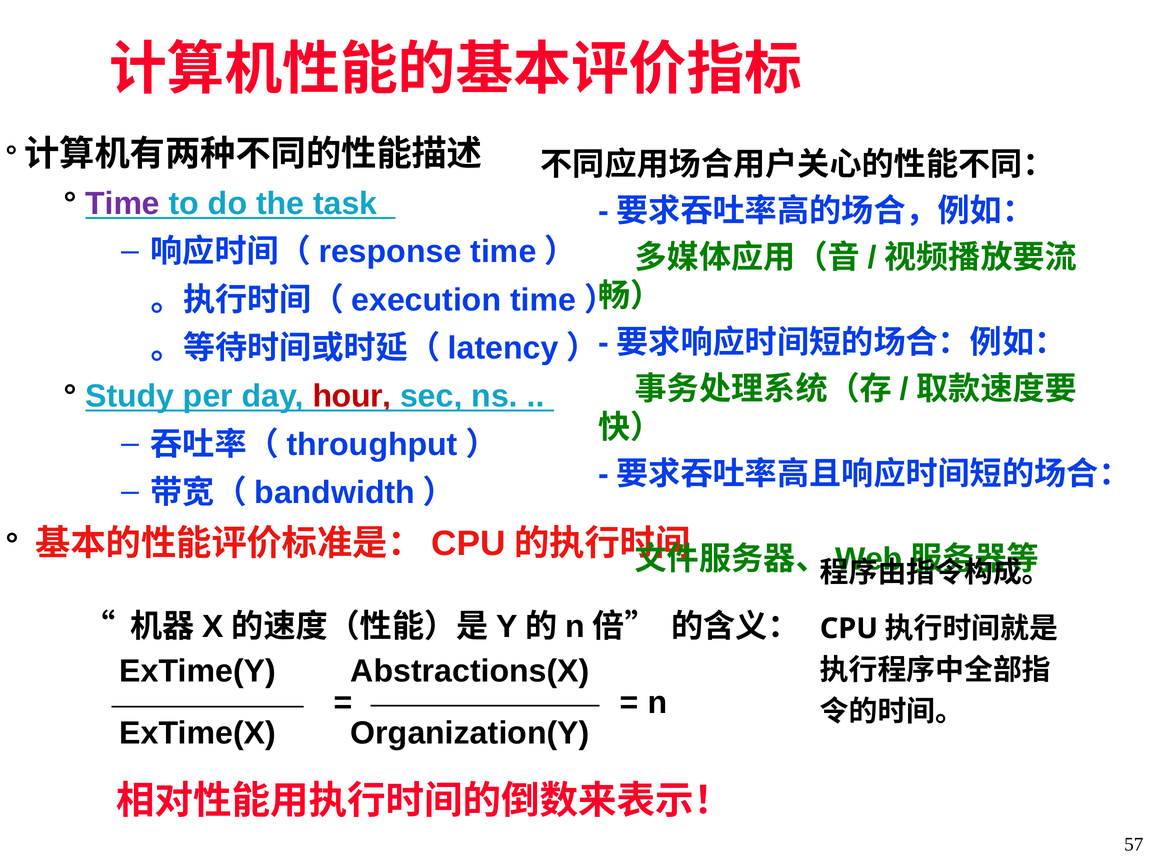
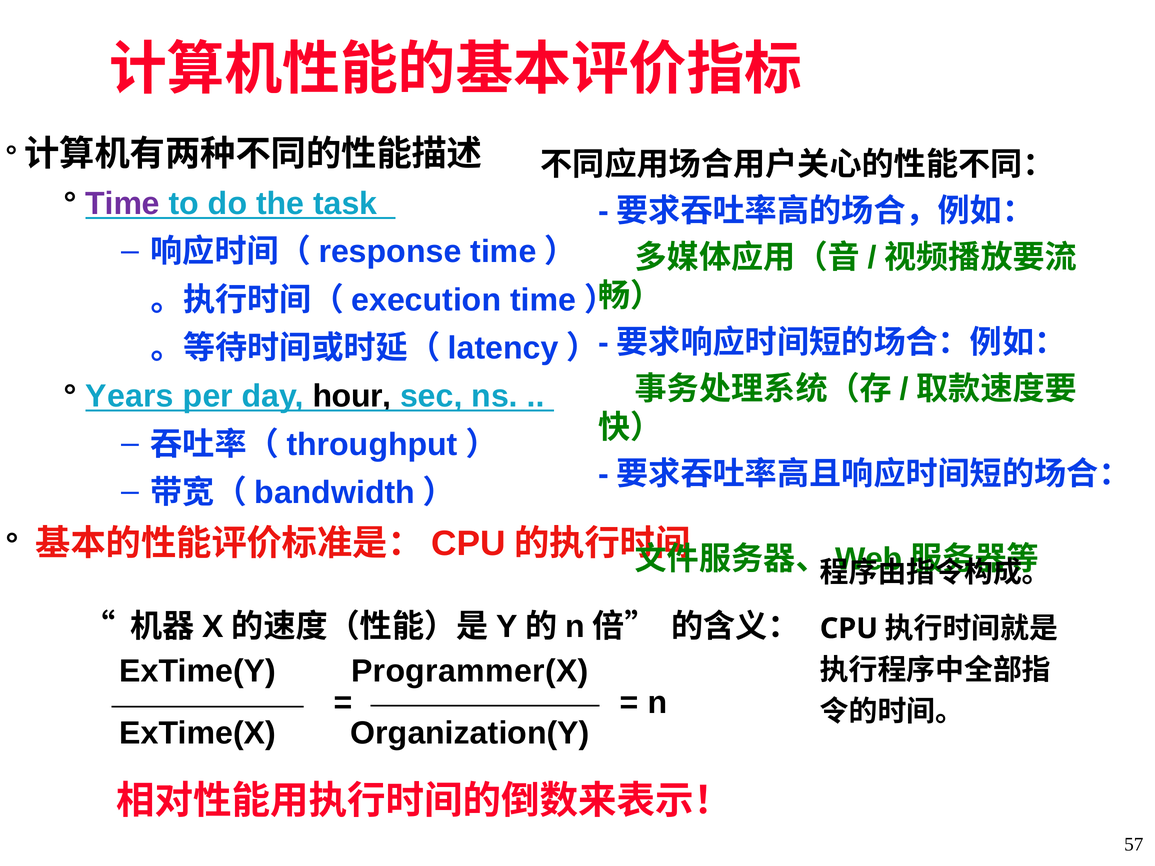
Study: Study -> Years (130, 396)
hour colour: red -> black (352, 396)
Abstractions(X: Abstractions(X -> Programmer(X (470, 671)
